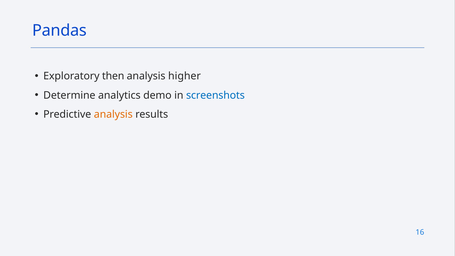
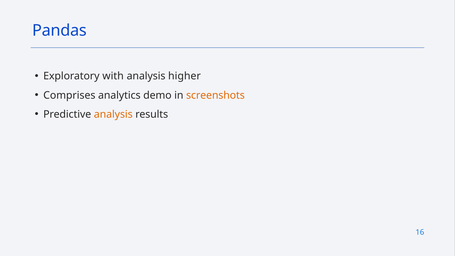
then: then -> with (113, 76)
Determine: Determine -> Comprises (69, 95)
screenshots colour: blue -> orange (215, 95)
